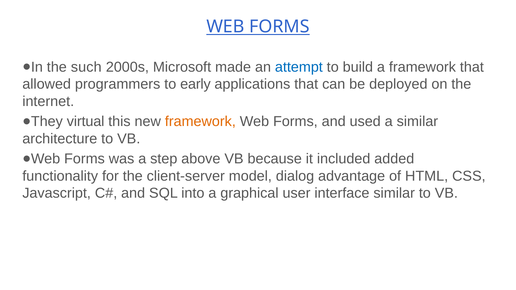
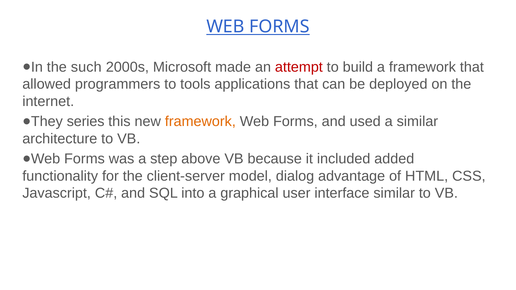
attempt colour: blue -> red (299, 67)
early: early -> tools (195, 84)
virtual: virtual -> series (86, 122)
